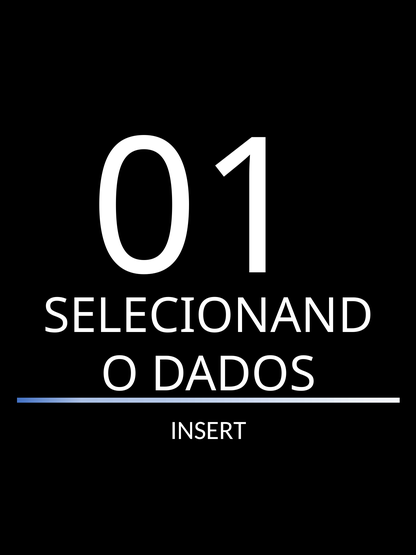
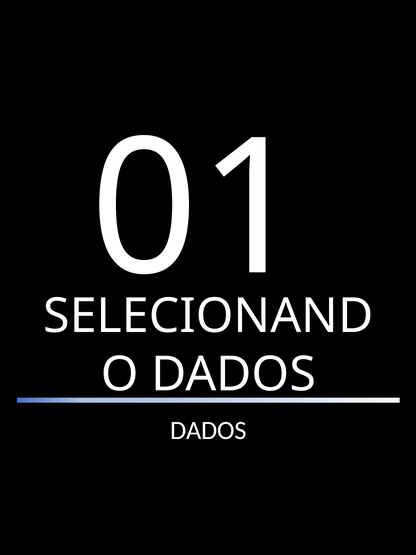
INSERT: INSERT -> DADOS (208, 430)
